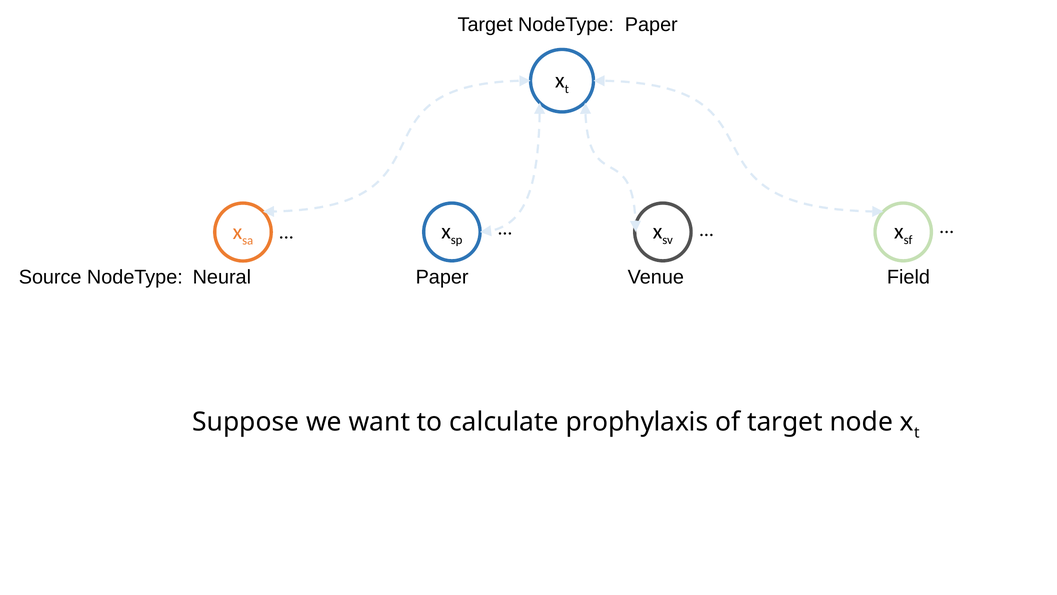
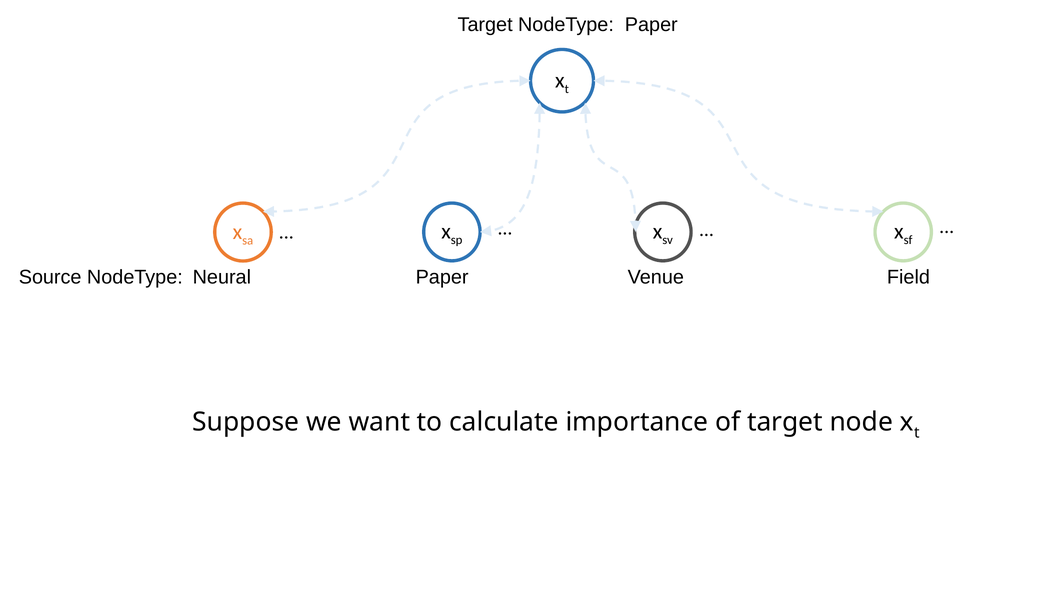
prophylaxis: prophylaxis -> importance (637, 422)
